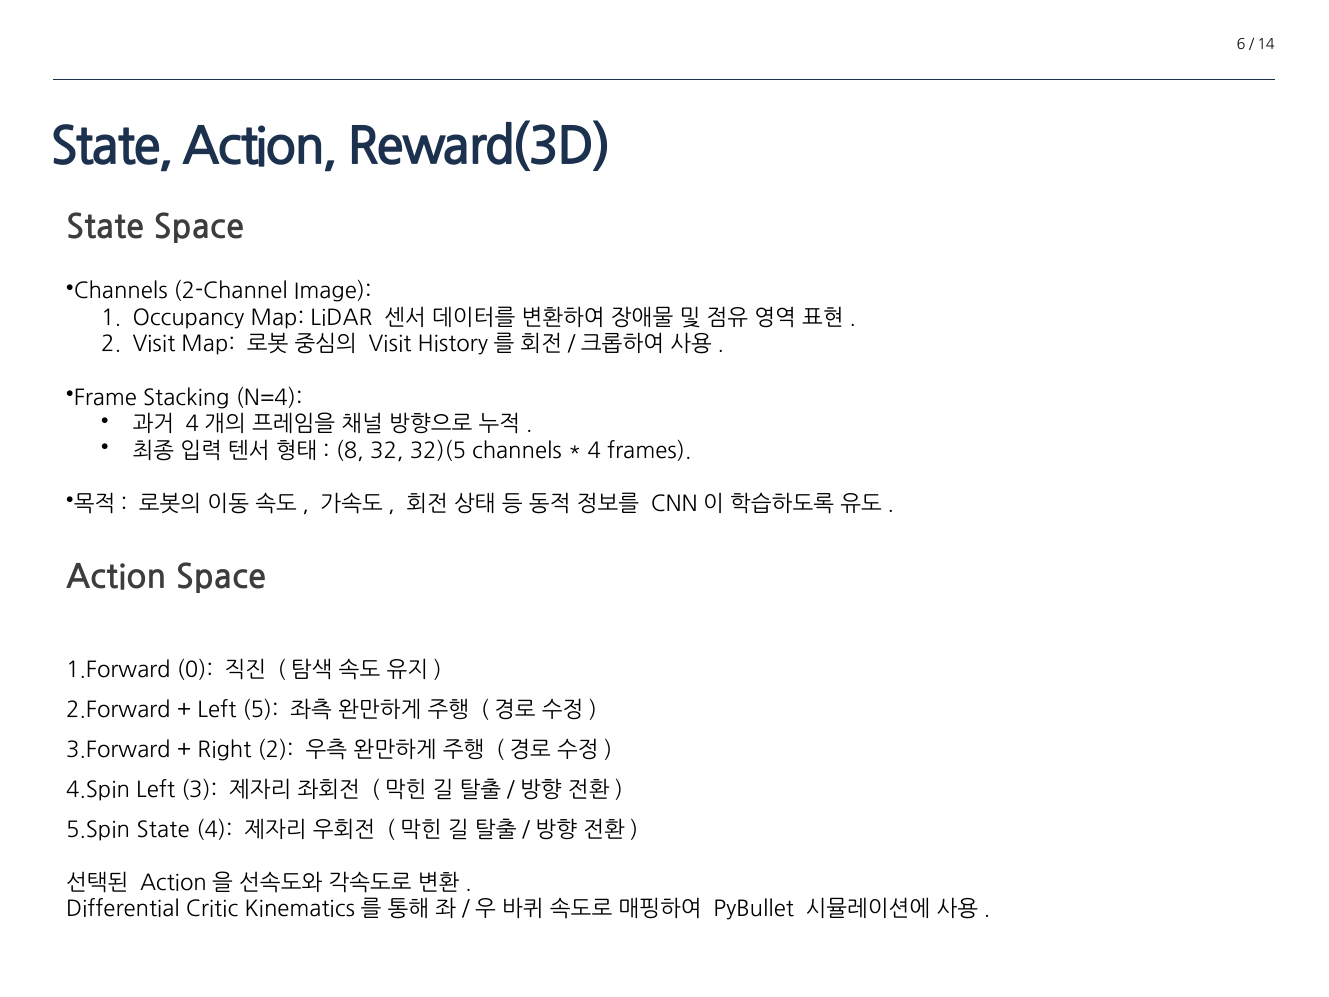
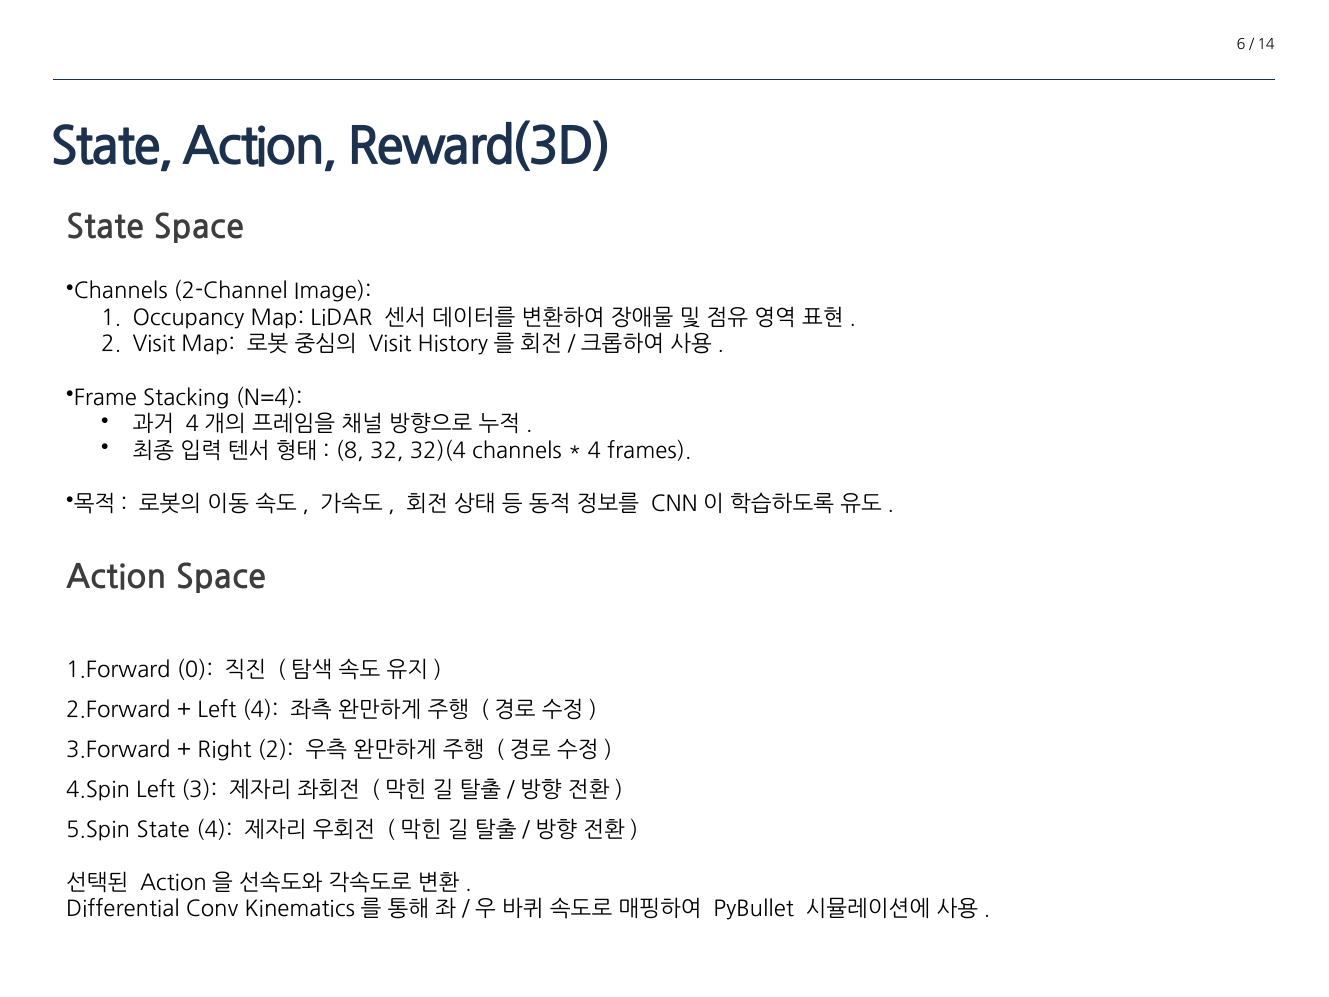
32)(5: 32)(5 -> 32)(4 (438, 451)
Left 5: 5 -> 4 (261, 710)
Critic: Critic -> Conv (212, 909)
